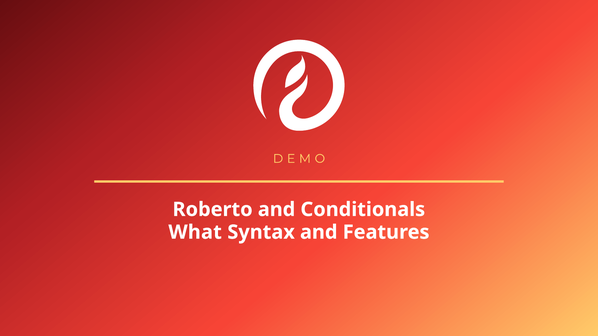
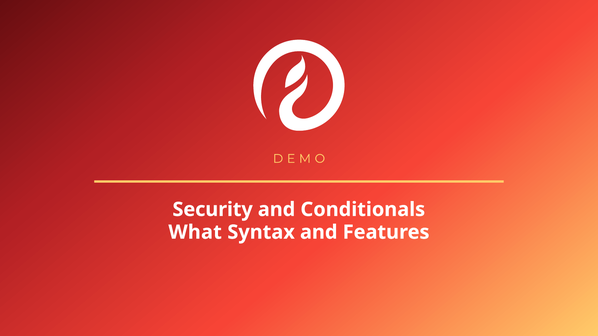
Roberto: Roberto -> Security (213, 210)
